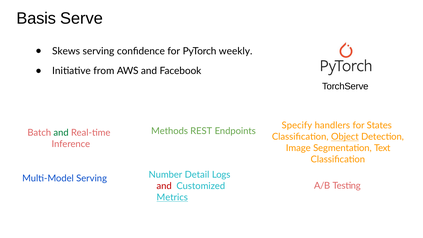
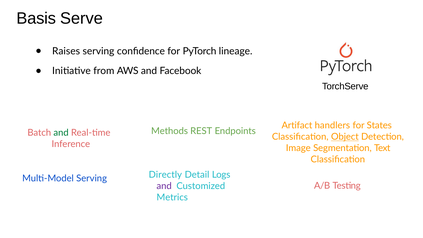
Skews: Skews -> Raises (66, 51)
weekly: weekly -> lineage (236, 51)
Specify: Specify -> Artifact (297, 125)
Number: Number -> Directly (165, 175)
and colour: red -> purple (164, 186)
Metrics underline: present -> none (172, 197)
